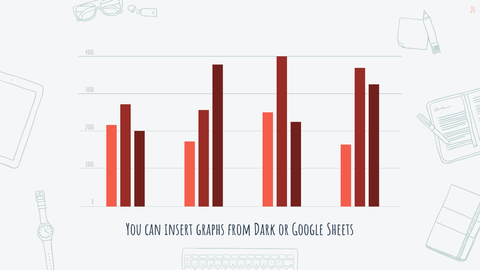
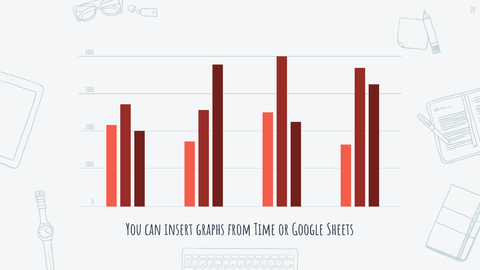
Dark: Dark -> Time (265, 230)
